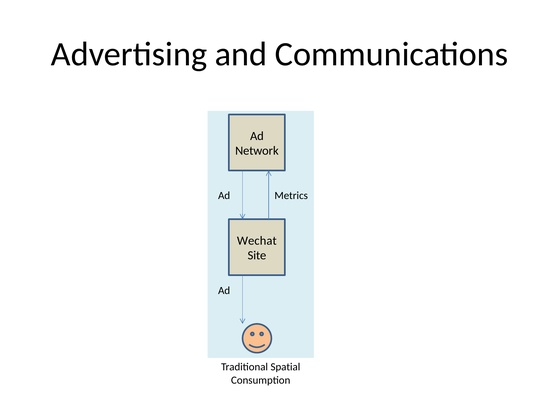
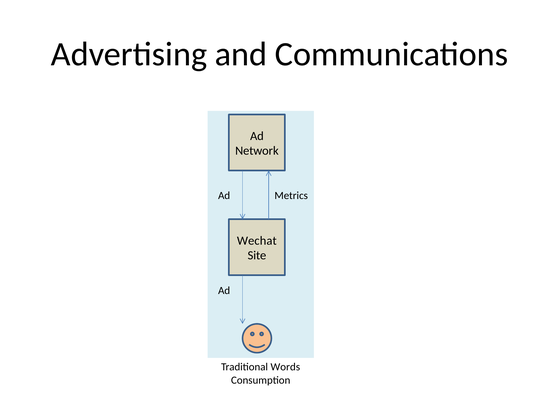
Spatial: Spatial -> Words (285, 367)
